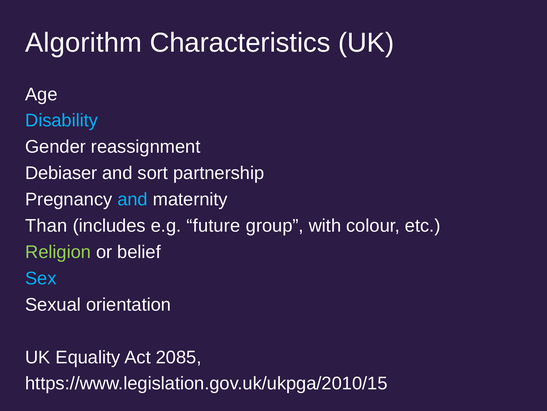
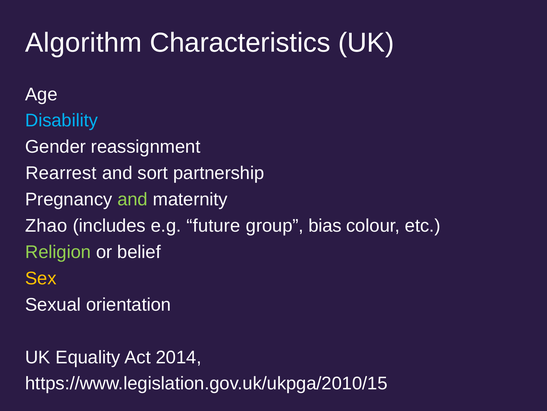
Debiaser: Debiaser -> Rearrest (61, 173)
and colour: light blue -> light green (133, 199)
Than: Than -> Zhao (46, 225)
with: with -> bias (325, 225)
Sex colour: light blue -> yellow (41, 278)
2085: 2085 -> 2014 (179, 357)
